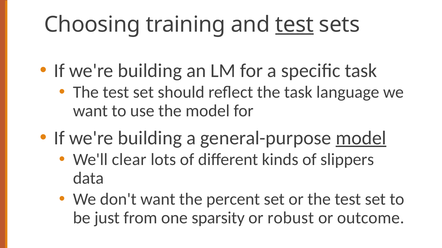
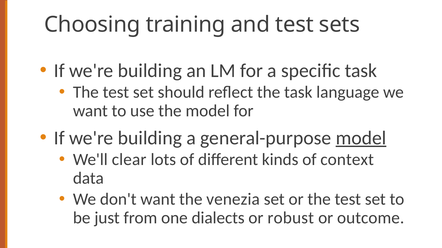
test underline: present -> none (295, 25)
slippers: slippers -> context (347, 160)
percent: percent -> venezia (233, 200)
sparsity: sparsity -> dialects (218, 218)
